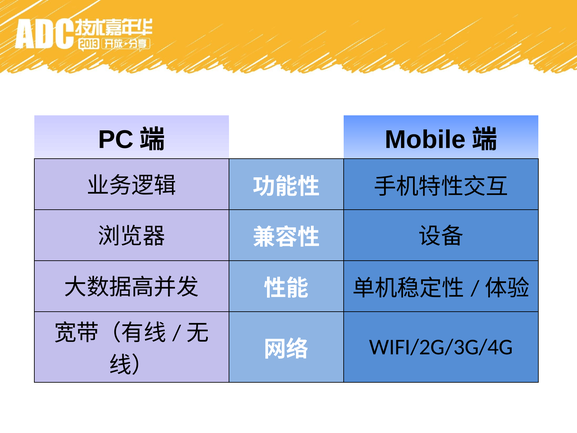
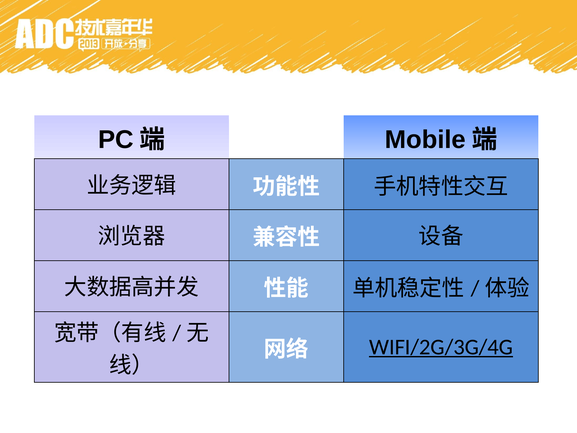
WIFI/2G/3G/4G underline: none -> present (441, 347)
